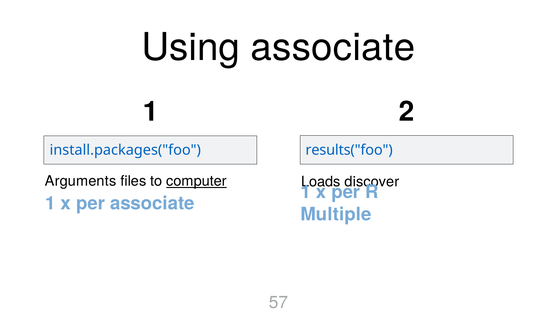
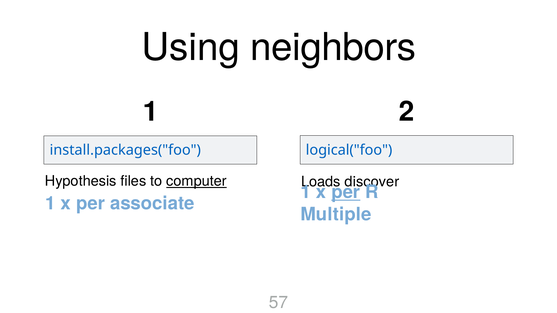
Using associate: associate -> neighbors (333, 48)
results("foo: results("foo -> logical("foo (349, 150)
Arguments: Arguments -> Hypothesis (81, 181)
per underline: none -> present (346, 192)
